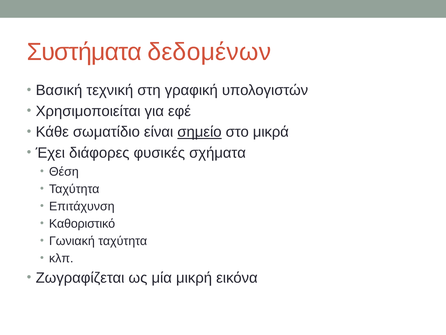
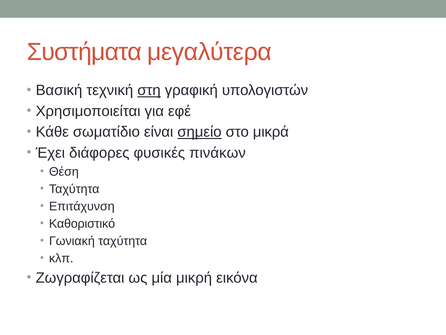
δεδομένων: δεδομένων -> μεγαλύτερα (209, 52)
στη underline: none -> present (149, 90)
σχήματα: σχήματα -> πινάκων (217, 153)
